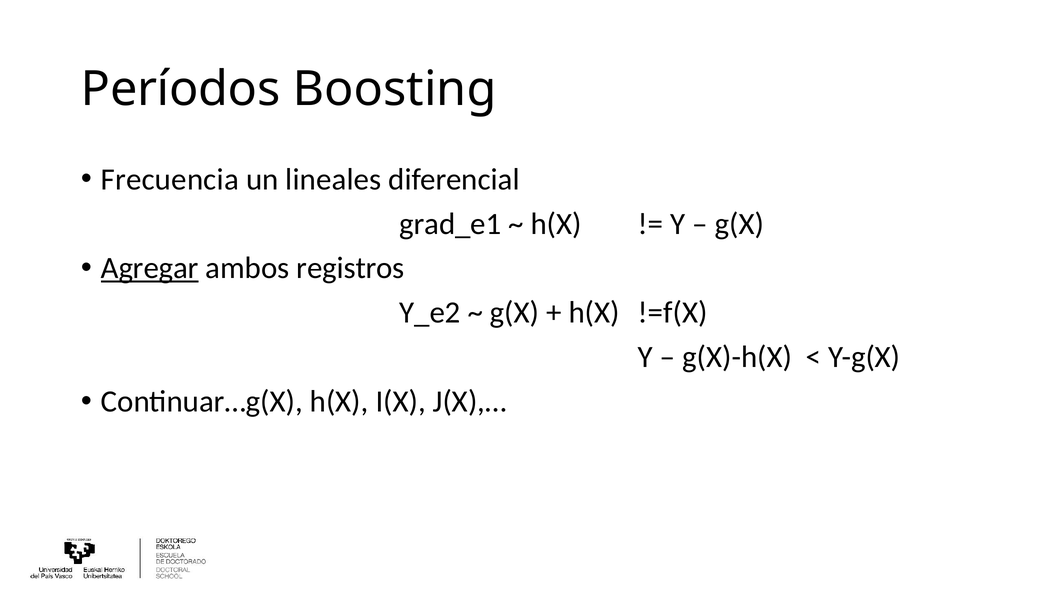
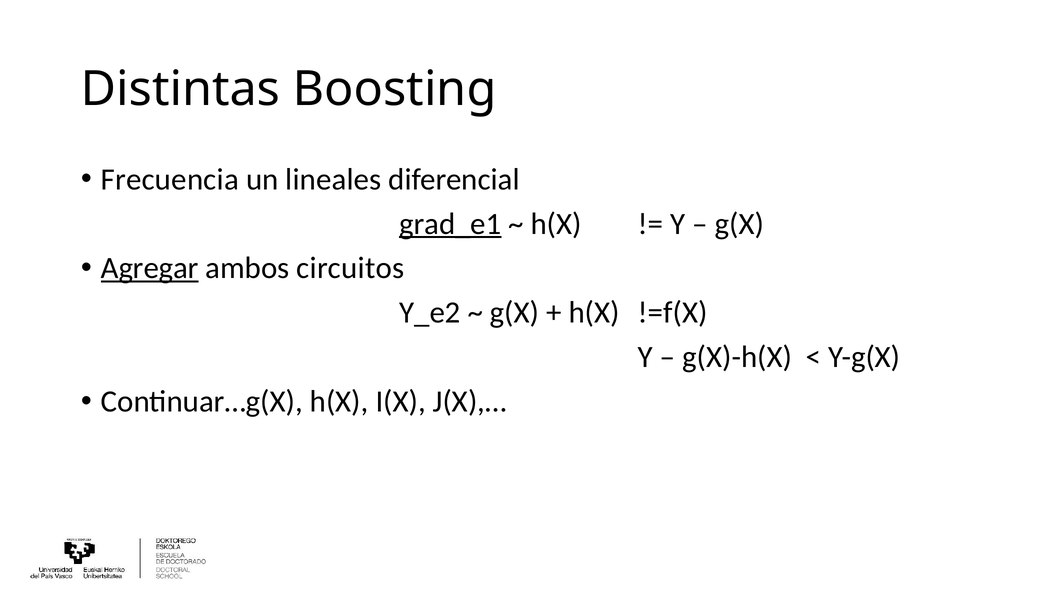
Períodos: Períodos -> Distintas (181, 89)
grad_e1 underline: none -> present (450, 224)
registros: registros -> circuitos (350, 268)
